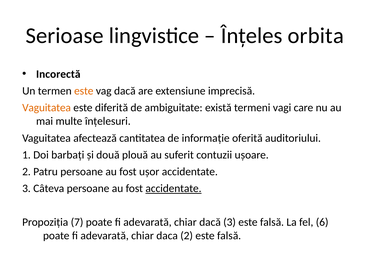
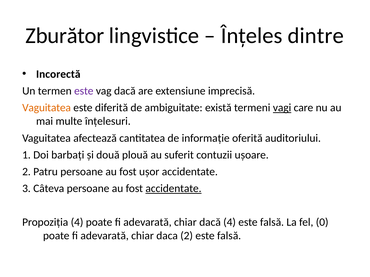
Serioase: Serioase -> Zburător (65, 36)
orbita: orbita -> dintre (316, 36)
este colour: orange -> purple (84, 91)
vagi underline: none -> present (282, 108)
Propoziția 7: 7 -> 4 (77, 223)
dacă 3: 3 -> 4 (230, 223)
6: 6 -> 0 (322, 223)
